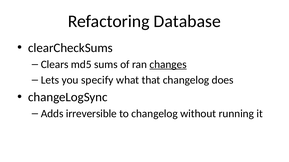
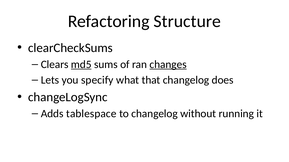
Database: Database -> Structure (187, 21)
md5 underline: none -> present (81, 65)
irreversible: irreversible -> tablespace (91, 114)
